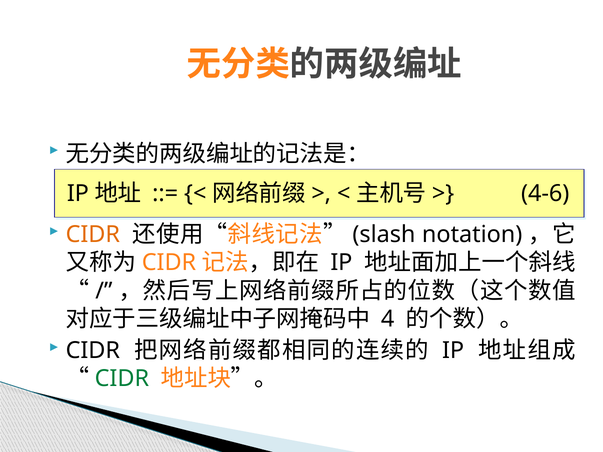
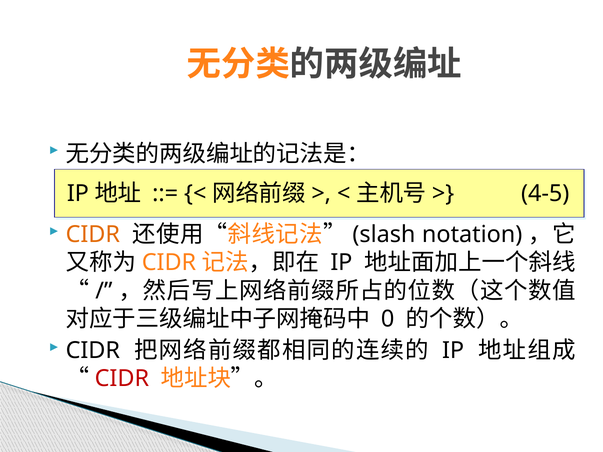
4-6: 4-6 -> 4-5 (545, 194)
4: 4 -> 0 (388, 319)
CIDR colour: green -> red (122, 379)
